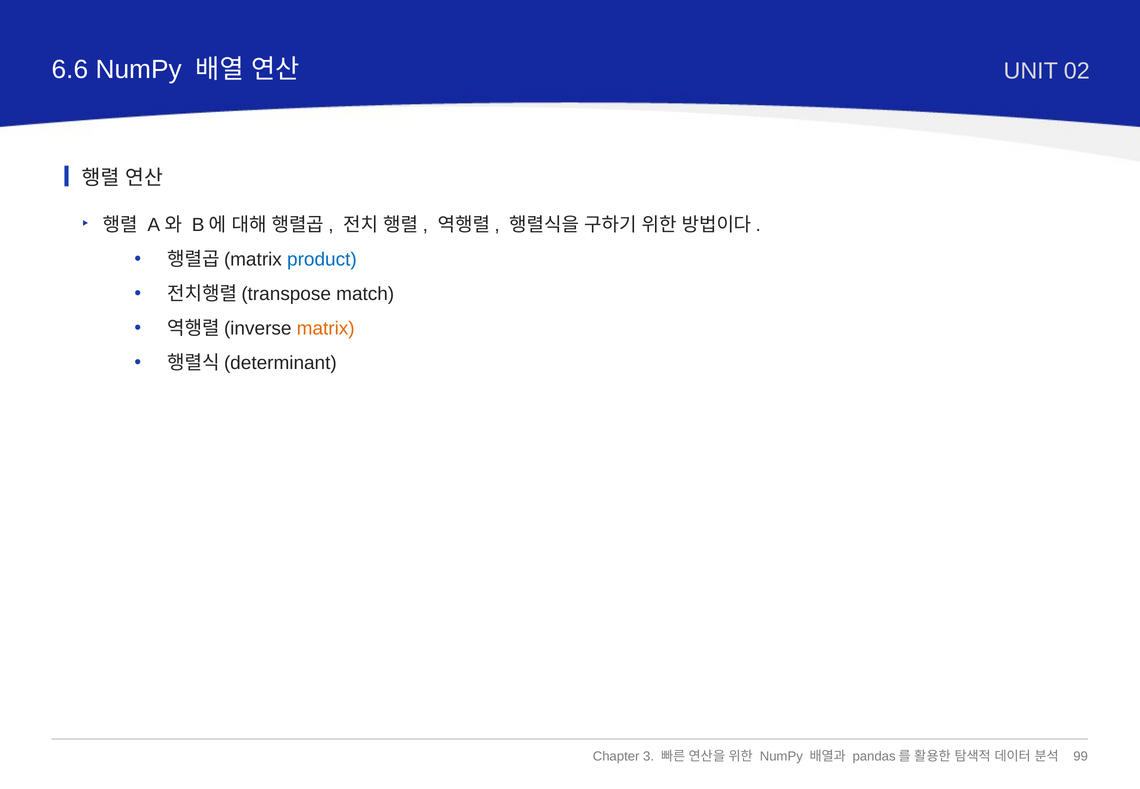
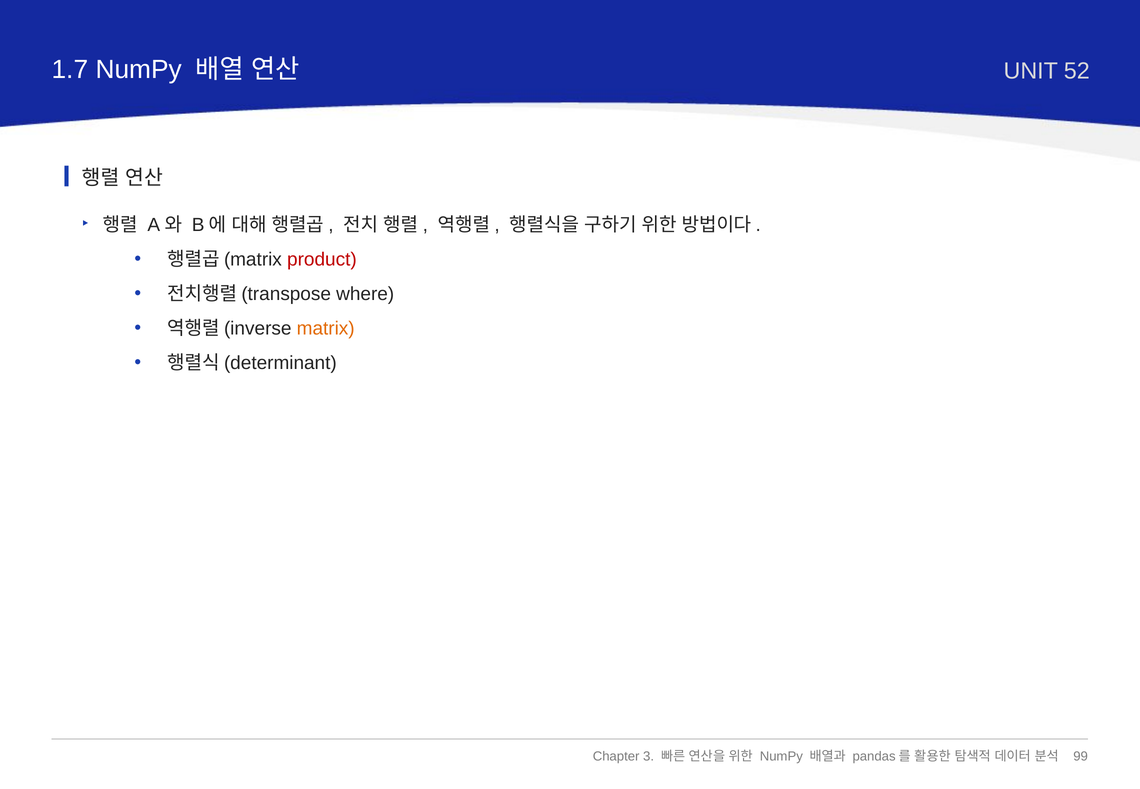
6.6: 6.6 -> 1.7 (70, 69)
02: 02 -> 52 (1077, 71)
product colour: blue -> red (322, 260)
match: match -> where (365, 294)
